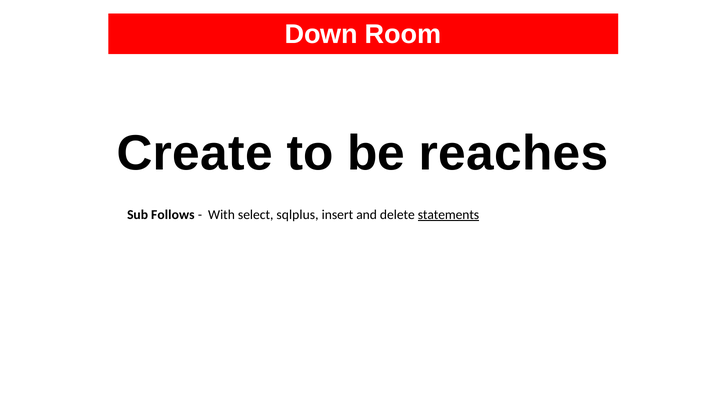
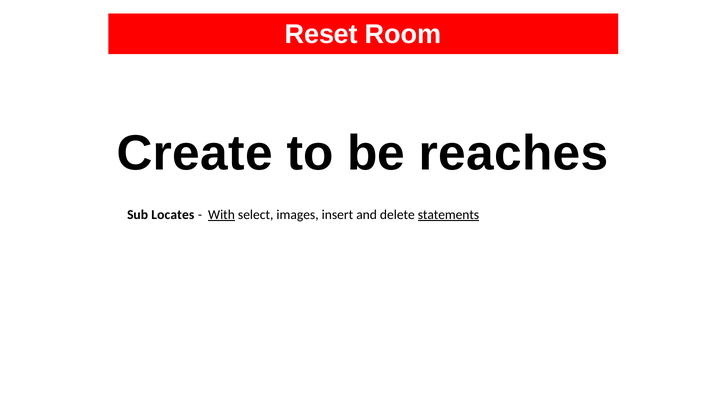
Down: Down -> Reset (321, 34)
Follows: Follows -> Locates (173, 215)
With underline: none -> present (221, 215)
sqlplus: sqlplus -> images (298, 215)
